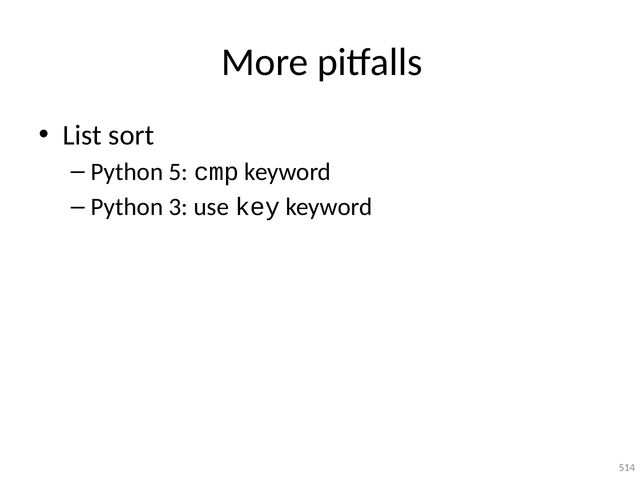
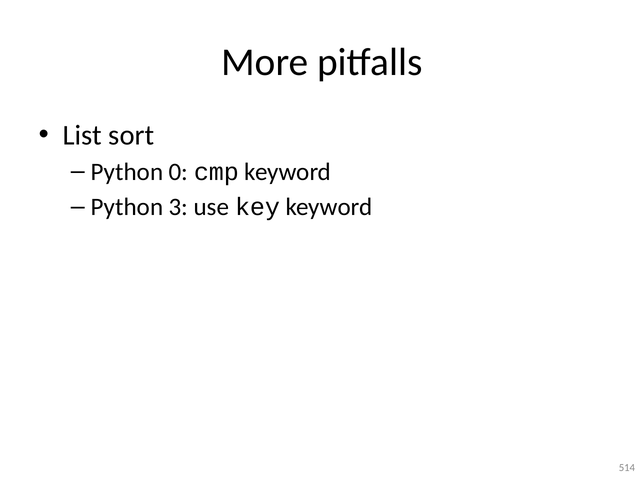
5: 5 -> 0 (178, 172)
